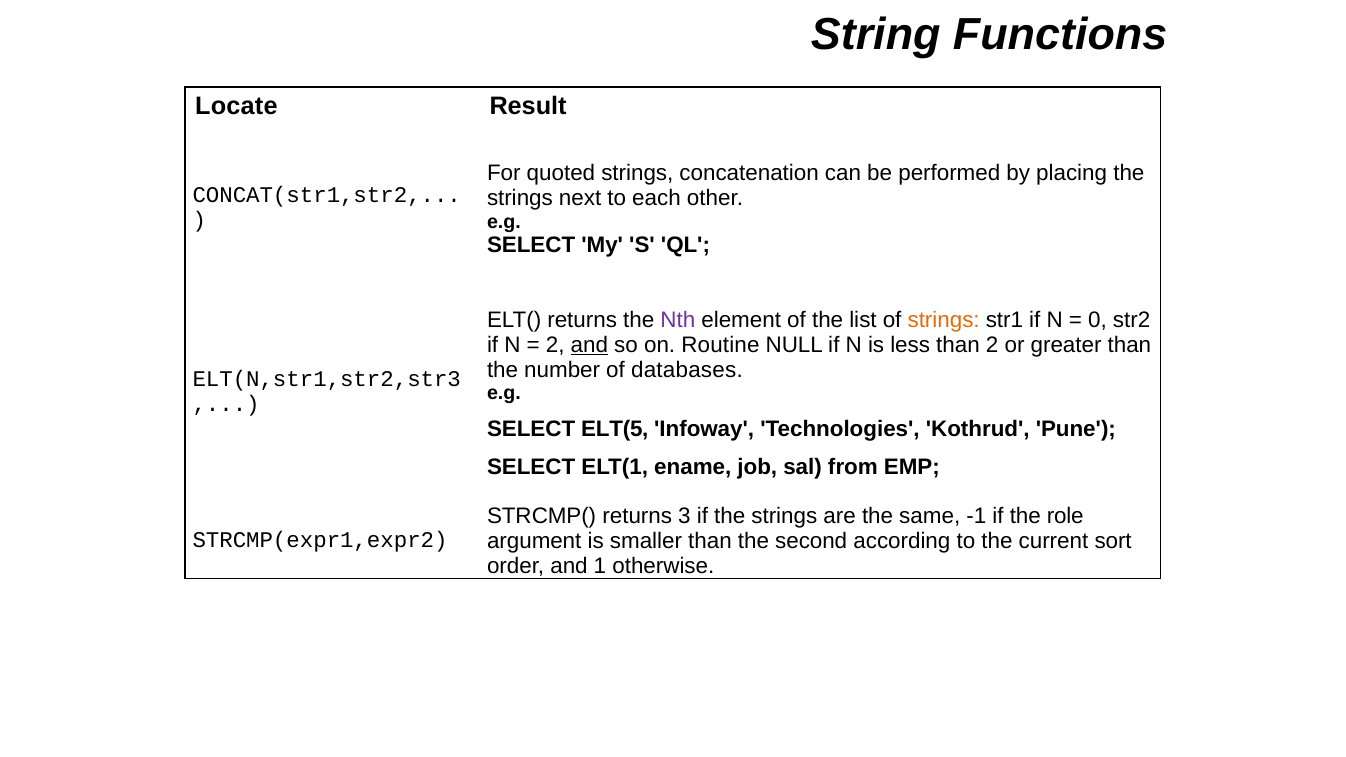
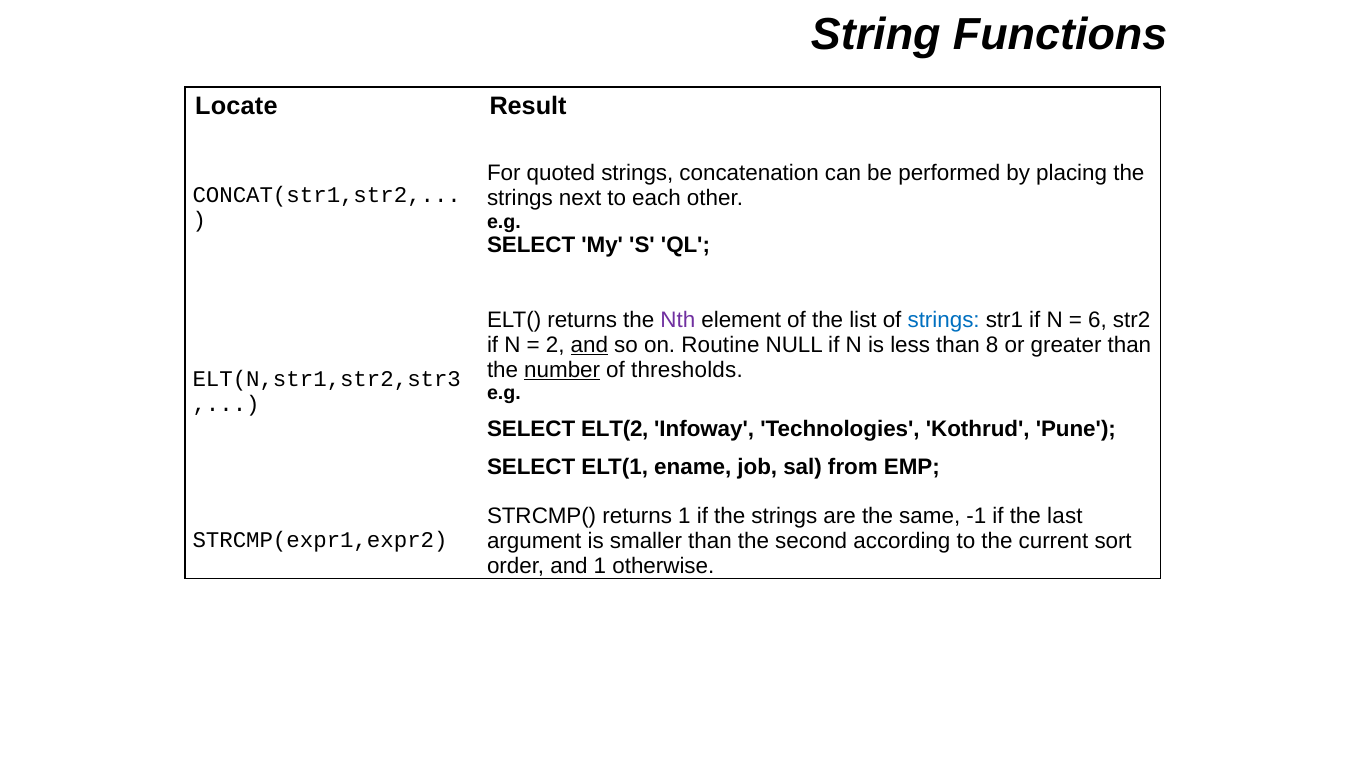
strings colour: orange -> blue (944, 320)
0: 0 -> 6 (1097, 320)
than 2: 2 -> 8 (992, 345)
number underline: none -> present (562, 370)
databases: databases -> thresholds (687, 370)
ELT(5: ELT(5 -> ELT(2 (615, 429)
returns 3: 3 -> 1 (684, 517)
role: role -> last (1065, 517)
